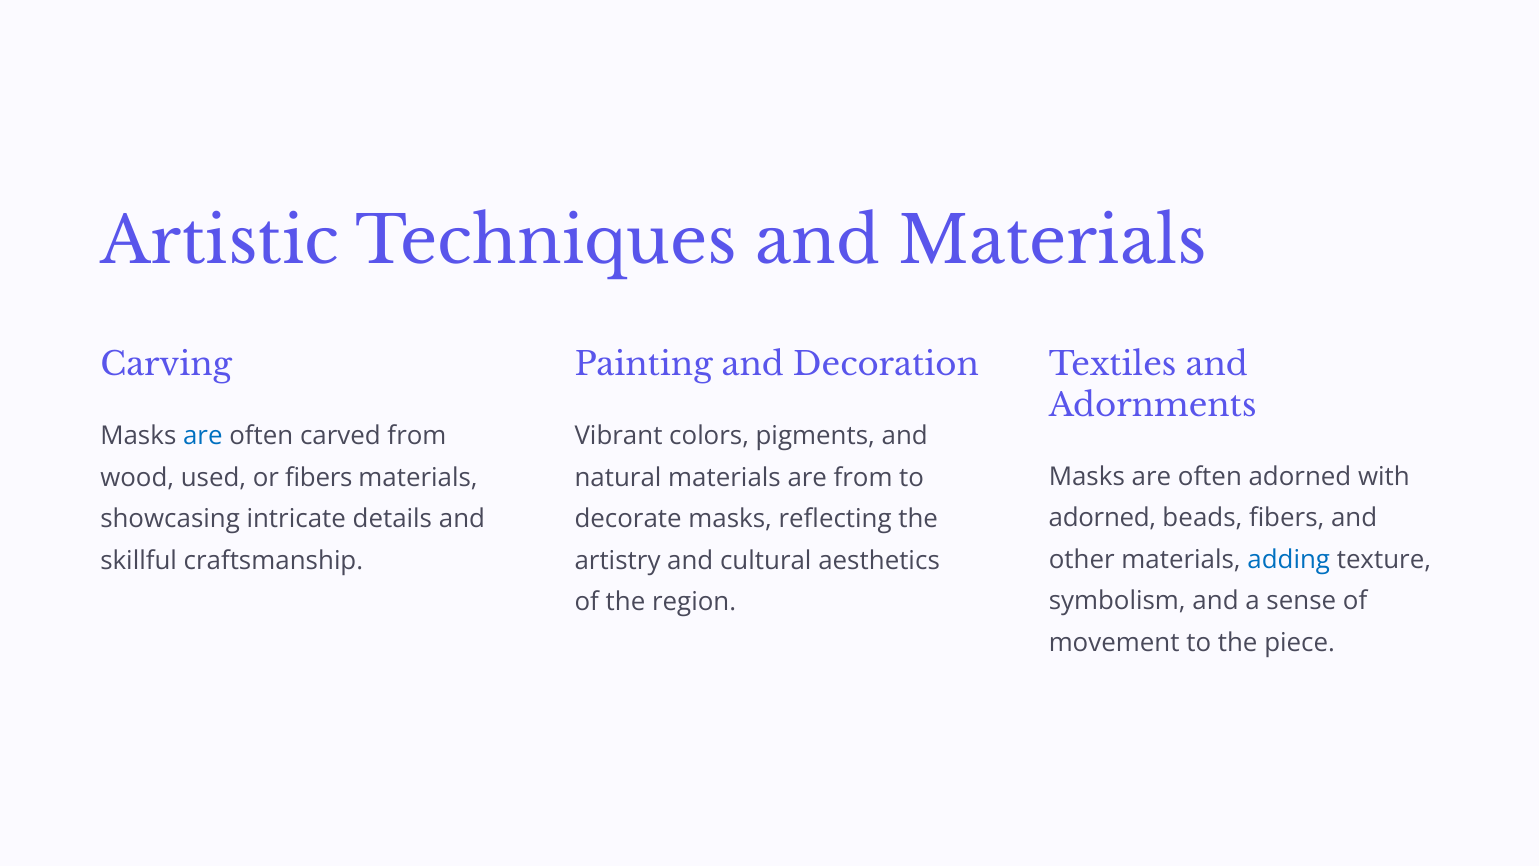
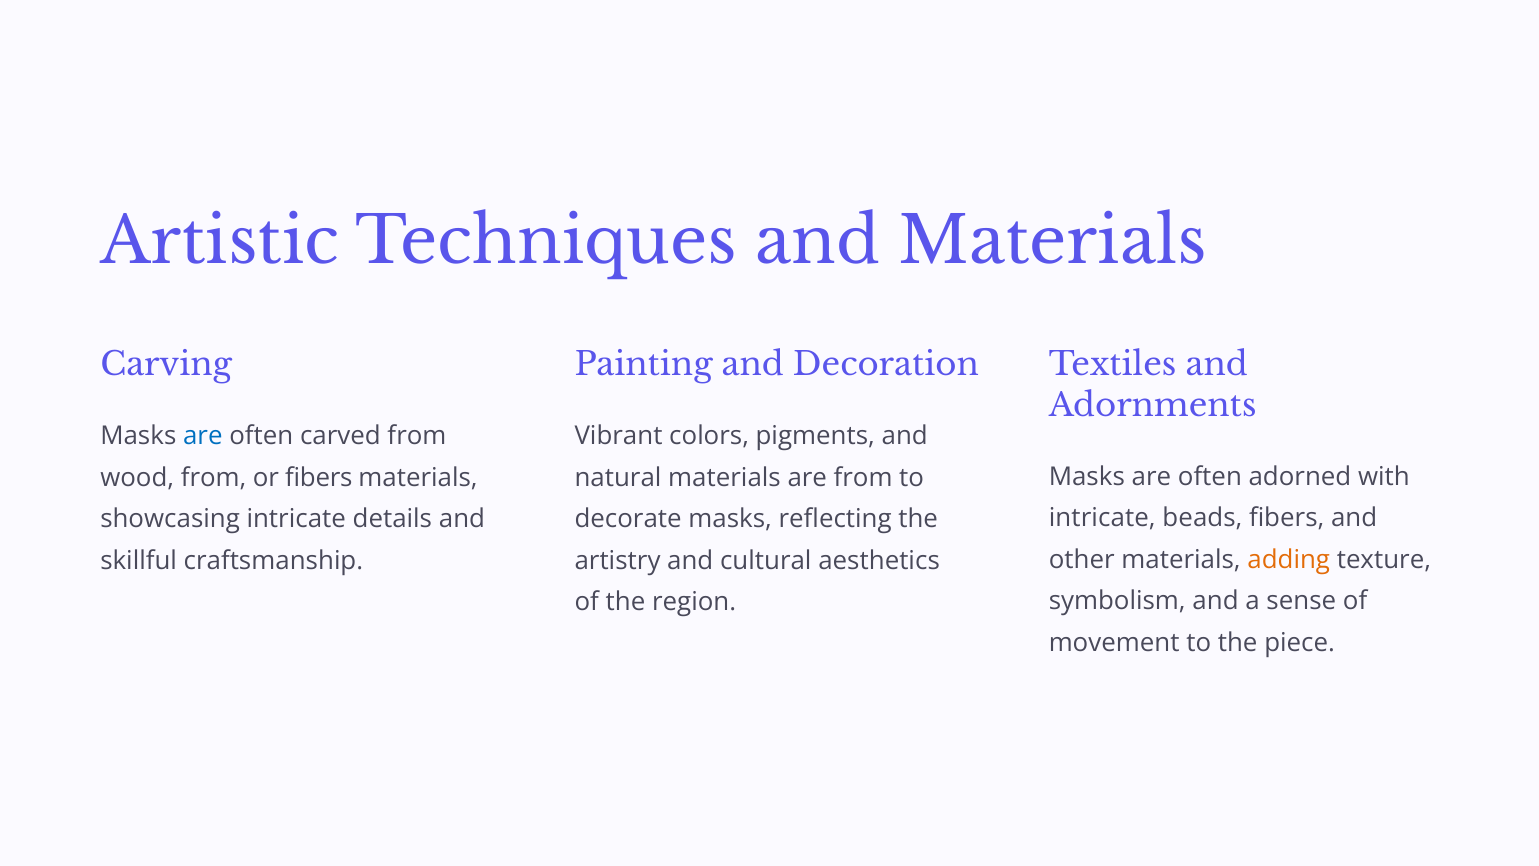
wood used: used -> from (214, 477)
adorned: adorned -> intricate (1102, 518)
adding colour: blue -> orange (1289, 559)
